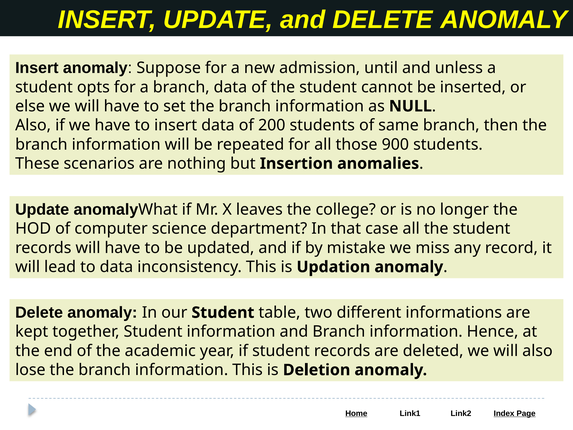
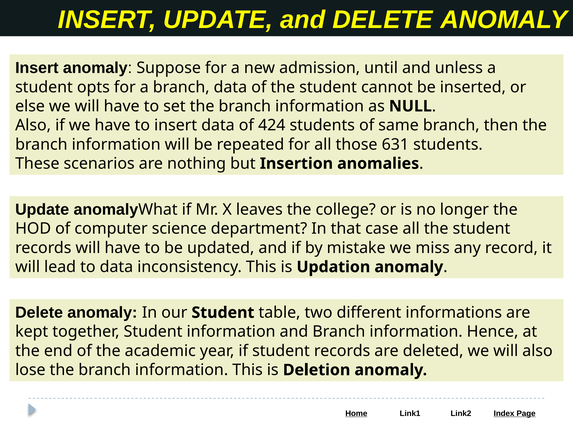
200: 200 -> 424 (272, 125)
900: 900 -> 631 (395, 144)
